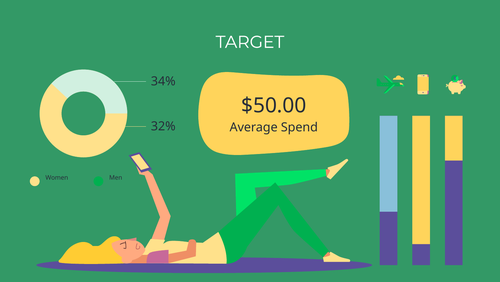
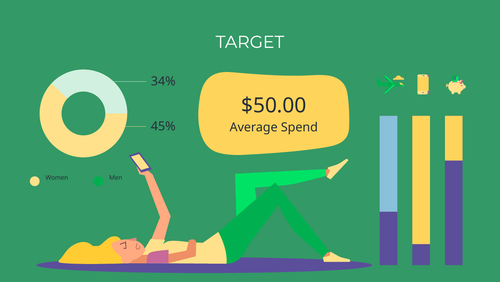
32%: 32% -> 45% (163, 126)
